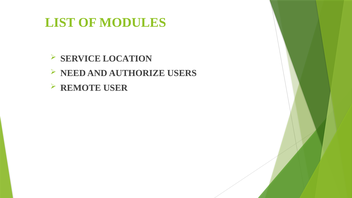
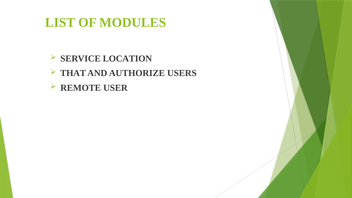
NEED: NEED -> THAT (73, 73)
